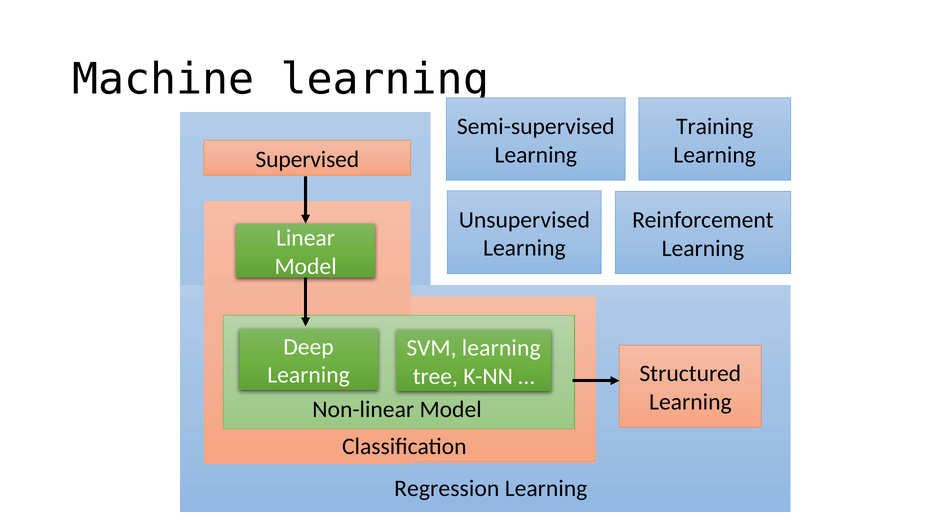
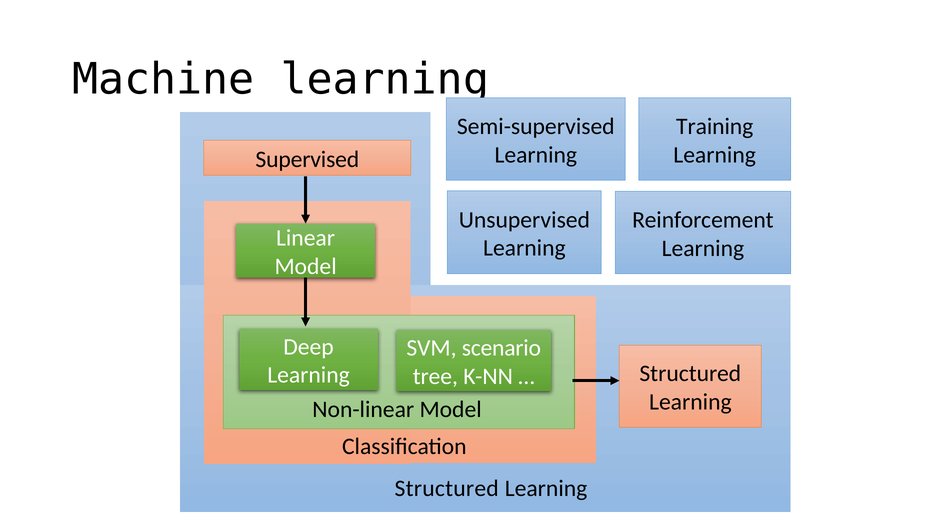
SVM learning: learning -> scenario (501, 348)
Regression: Regression -> Structured (447, 489)
